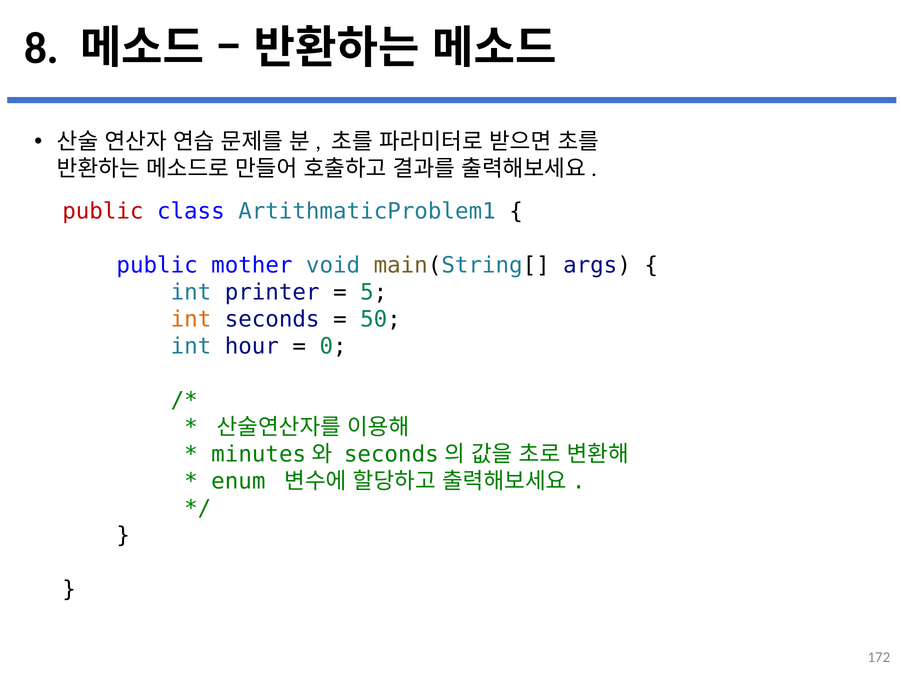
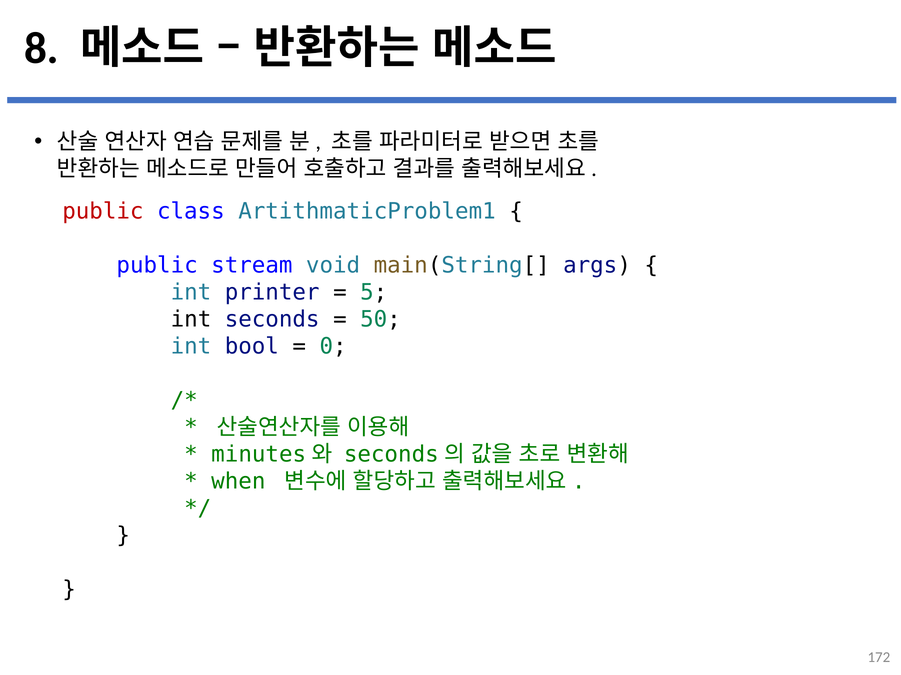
mother: mother -> stream (252, 266)
int colour: orange -> black (191, 320)
hour: hour -> bool (252, 347)
enum: enum -> when (238, 482)
